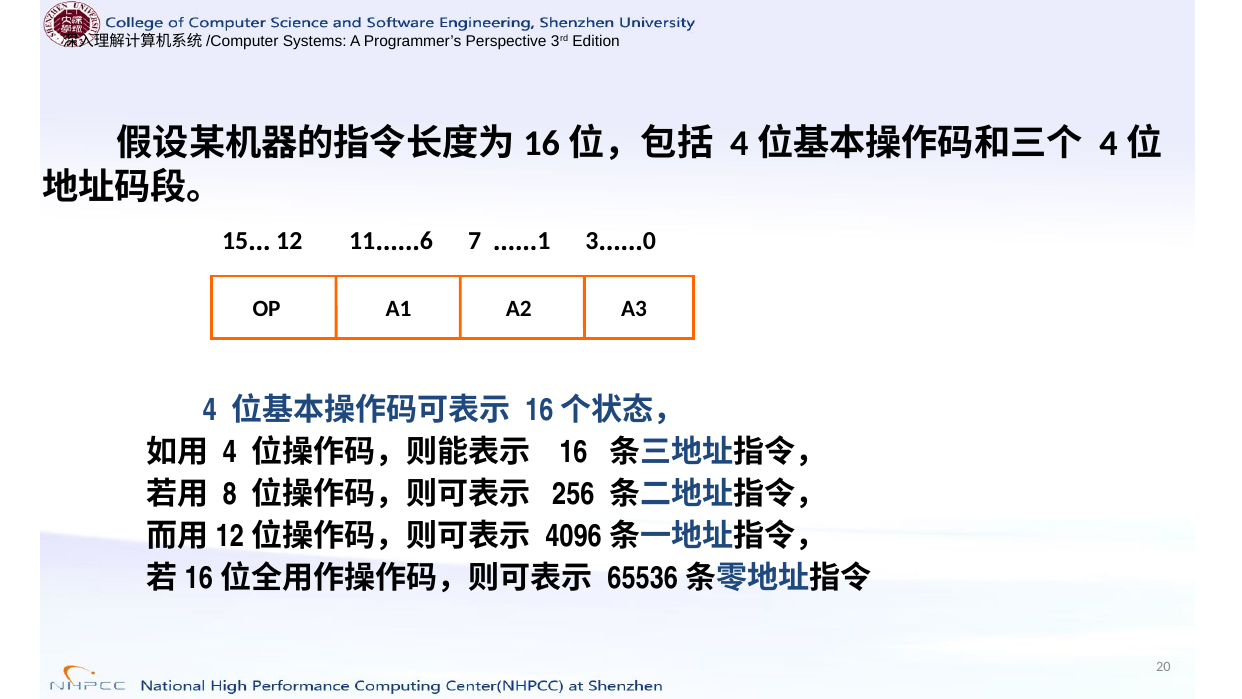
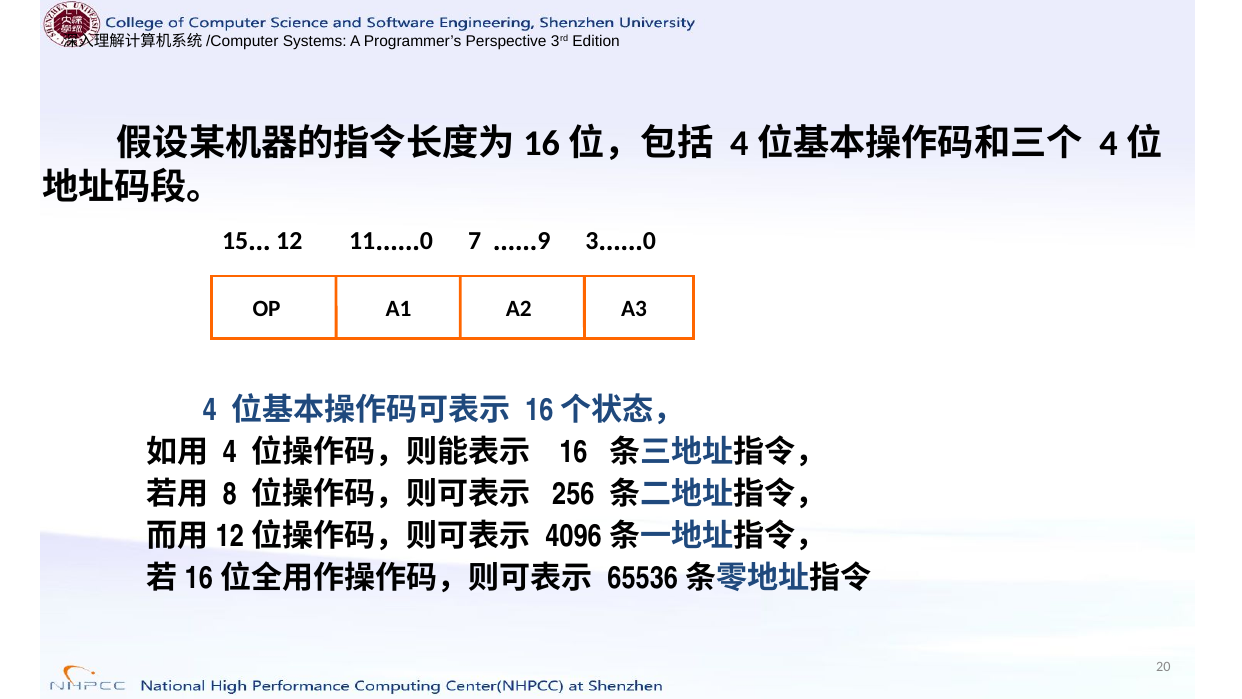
6: 6 -> 0 (426, 241)
1: 1 -> 9 (544, 241)
